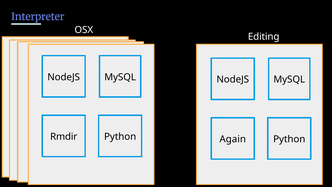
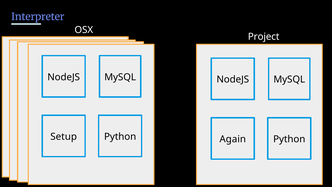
Editing: Editing -> Project (264, 37)
Rmdir: Rmdir -> Setup (64, 136)
